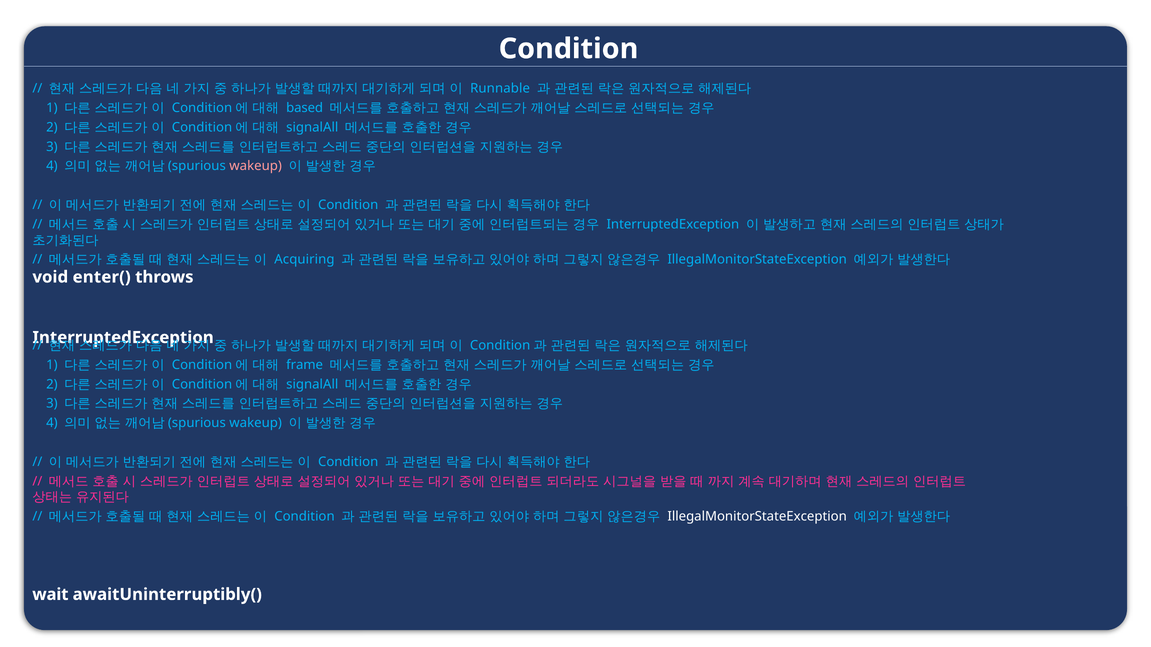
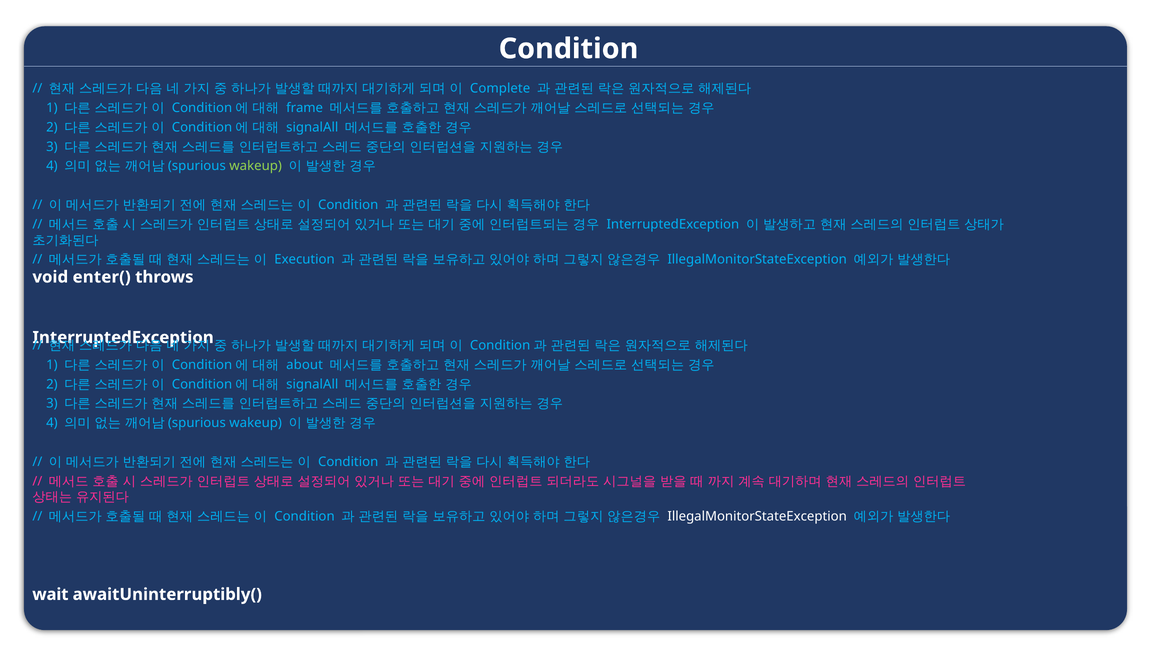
Runnable: Runnable -> Complete (500, 88)
based: based -> frame (305, 108)
wakeup colour: pink -> light green (256, 166)
Acquiring: Acquiring -> Execution (305, 260)
frame: frame -> about (305, 365)
